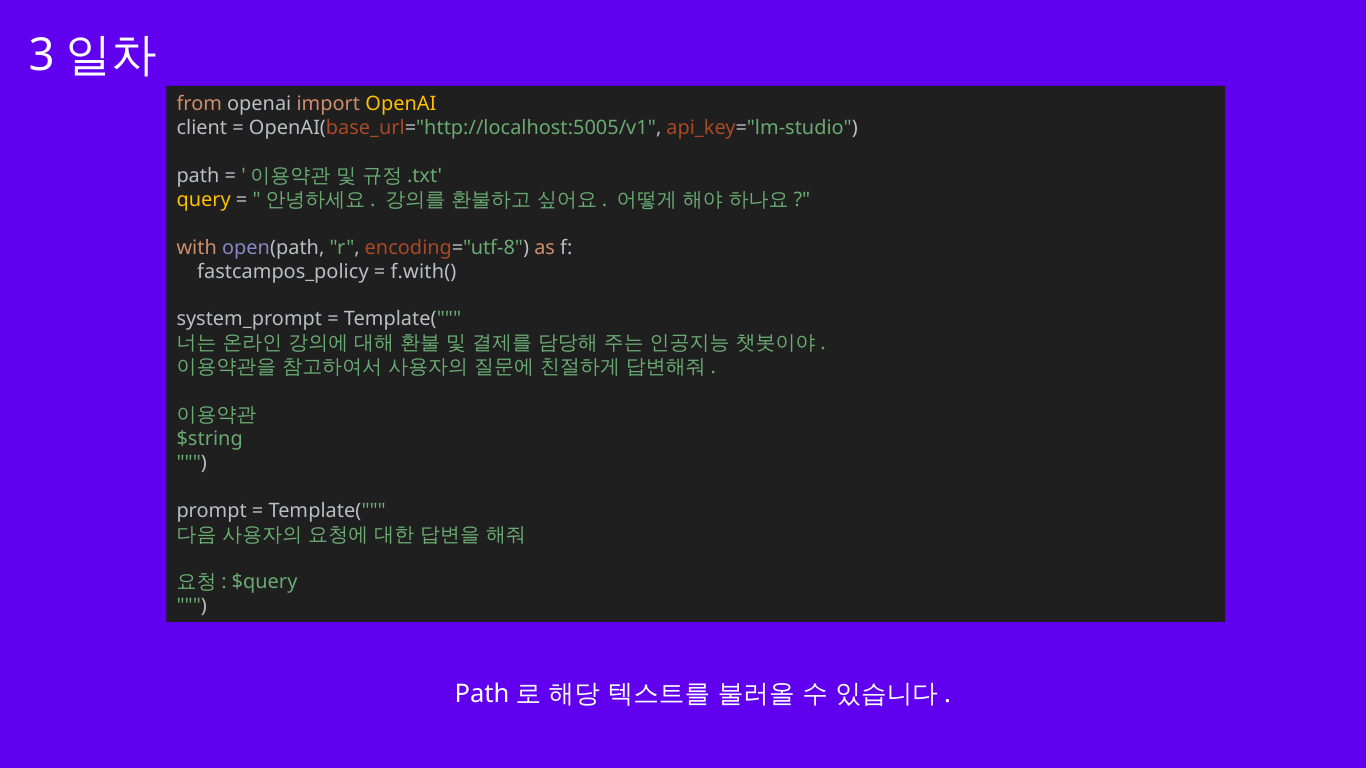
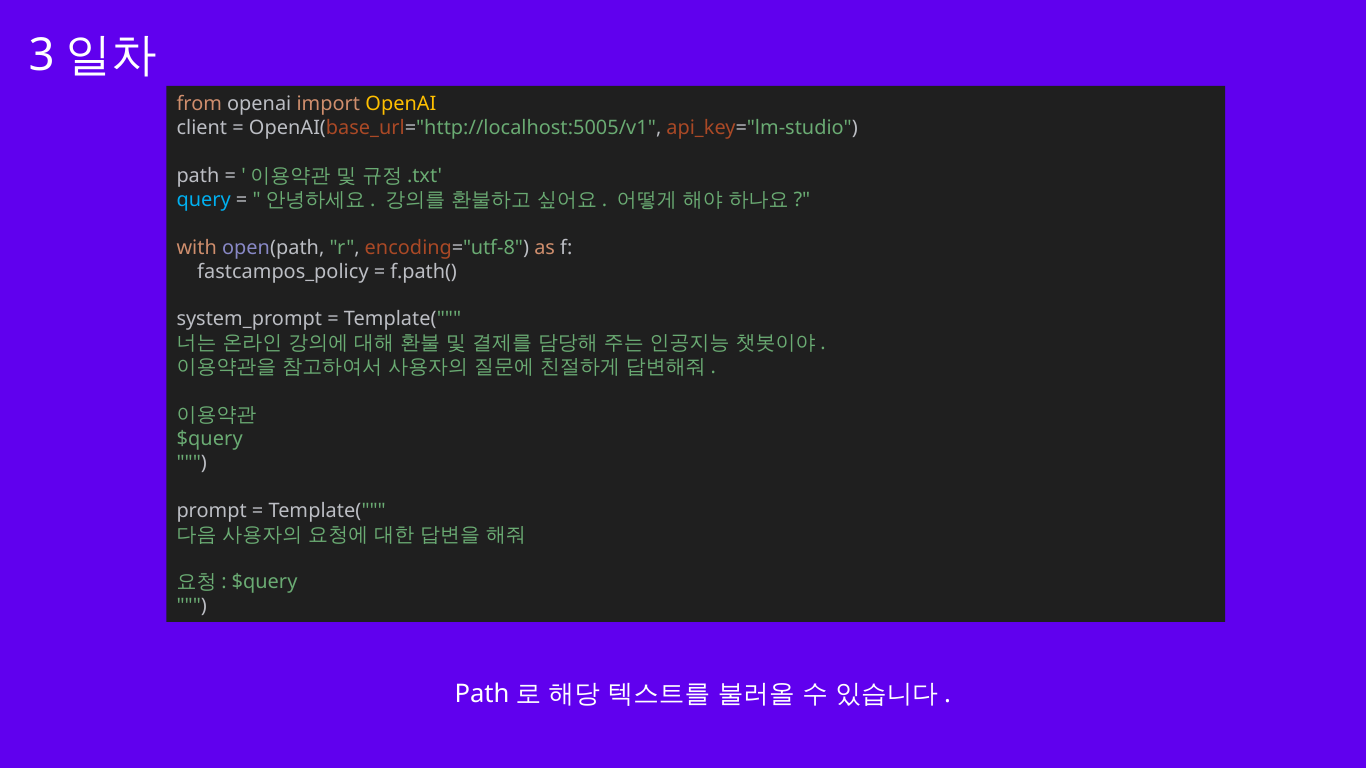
query colour: yellow -> light blue (204, 200)
f.with(: f.with( -> f.path( (424, 272)
$string: $string -> $query (210, 439)
